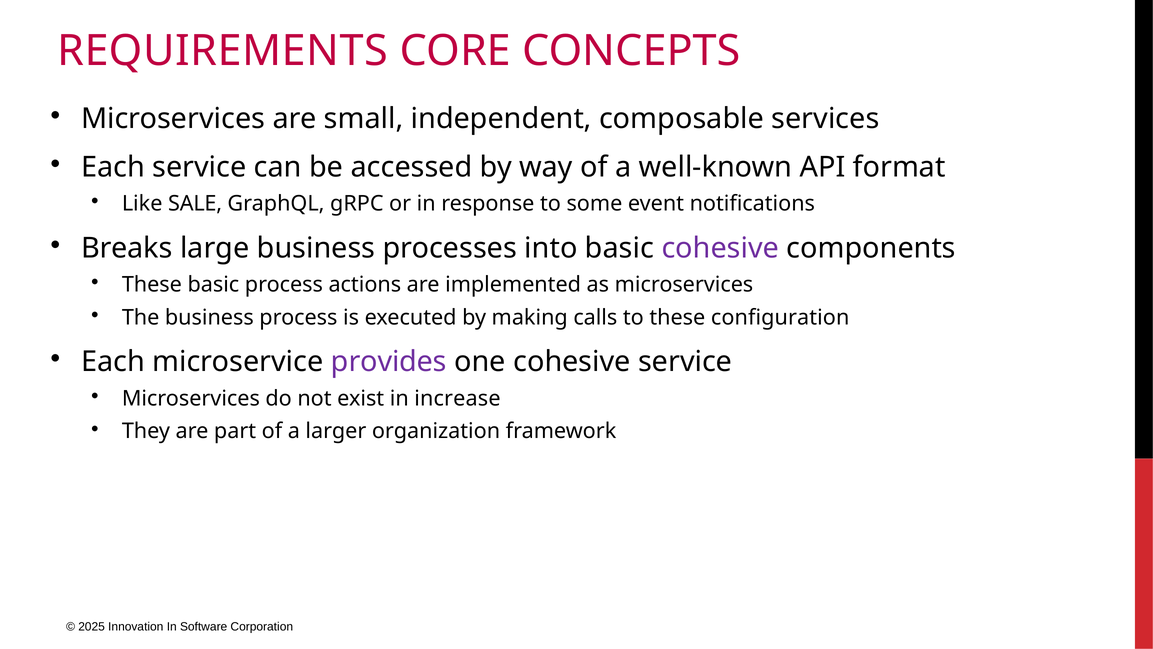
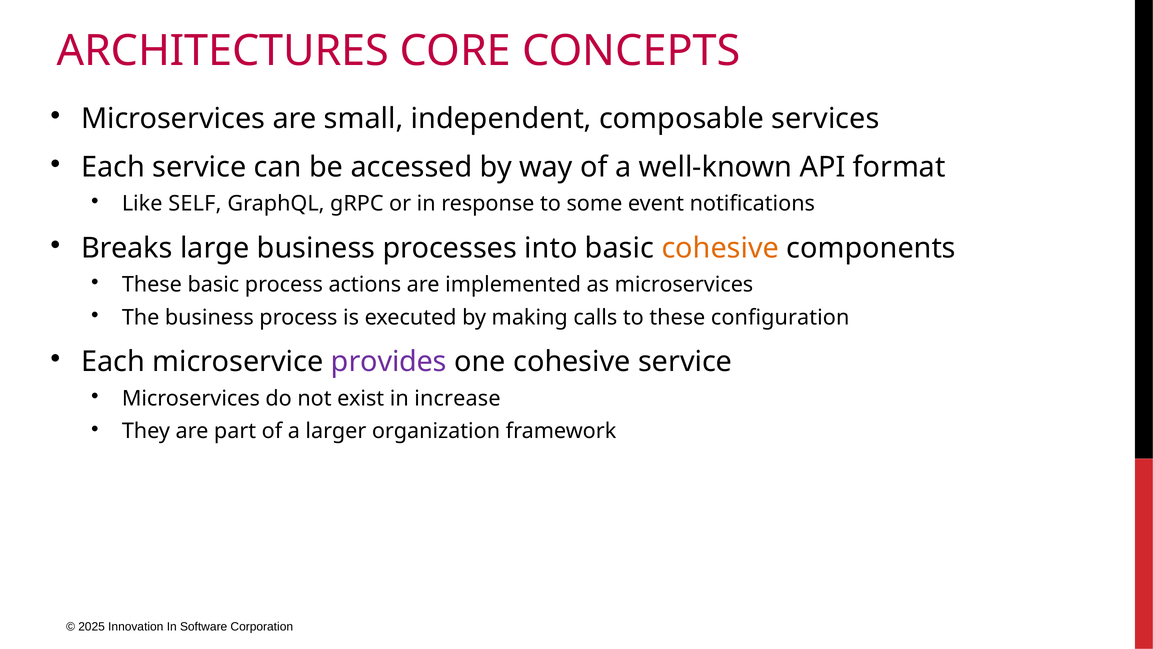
REQUIREMENTS: REQUIREMENTS -> ARCHITECTURES (223, 51)
SALE: SALE -> SELF (195, 204)
cohesive colour: purple -> orange (720, 248)
